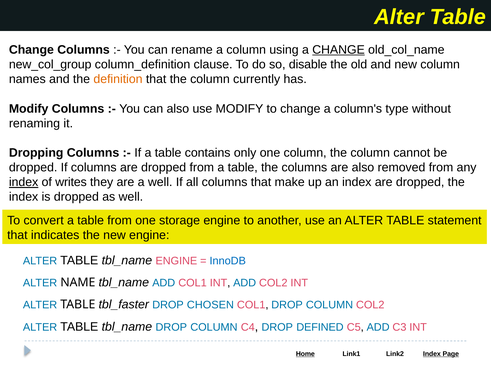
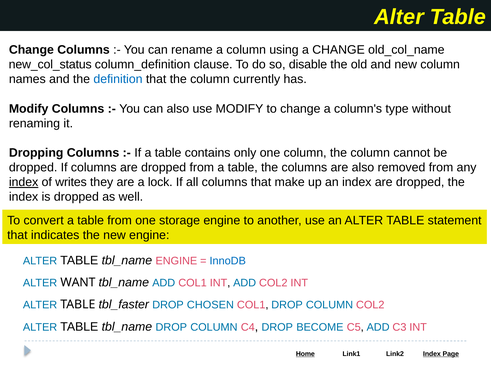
CHANGE underline: present -> none (339, 50)
new_col_group: new_col_group -> new_col_status (50, 65)
definition colour: orange -> blue (118, 79)
a well: well -> lock (160, 182)
NAME: NAME -> WANT (78, 283)
DEFINED: DEFINED -> BECOME (320, 327)
